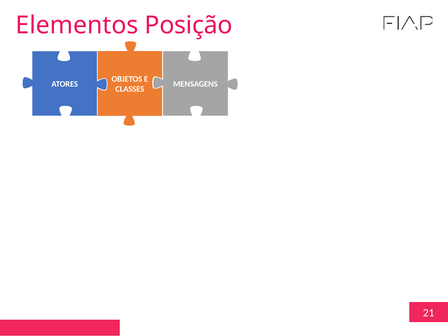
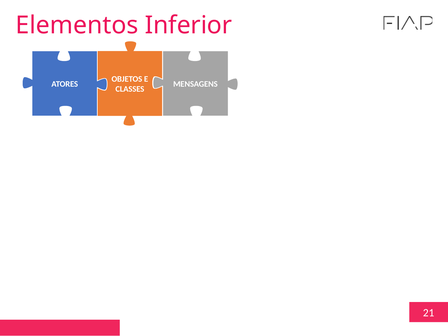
Posição: Posição -> Inferior (188, 25)
